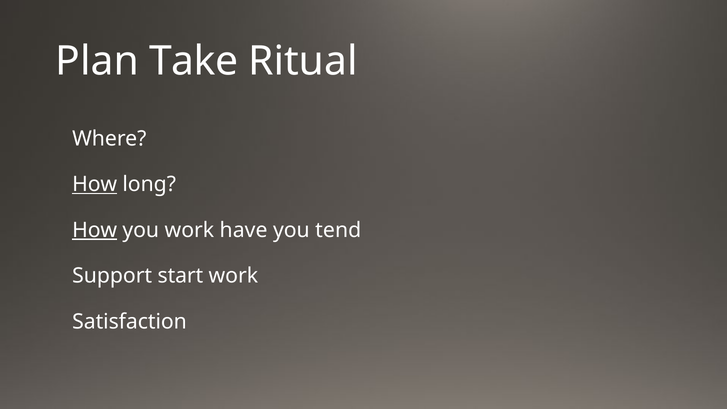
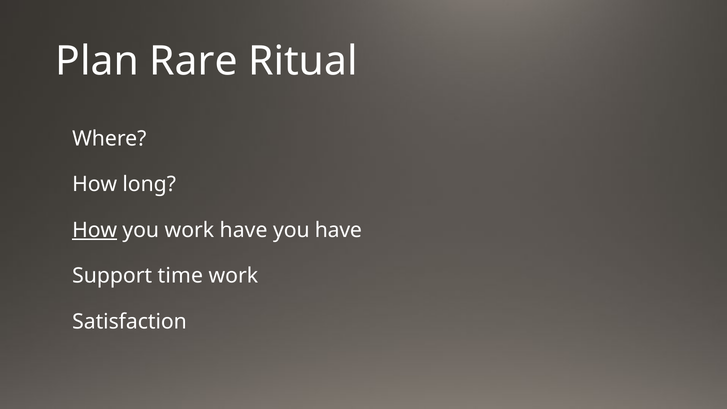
Take: Take -> Rare (194, 61)
How underline: present -> none (95, 184)
you tend: tend -> have (338, 230)
start: start -> time (180, 276)
